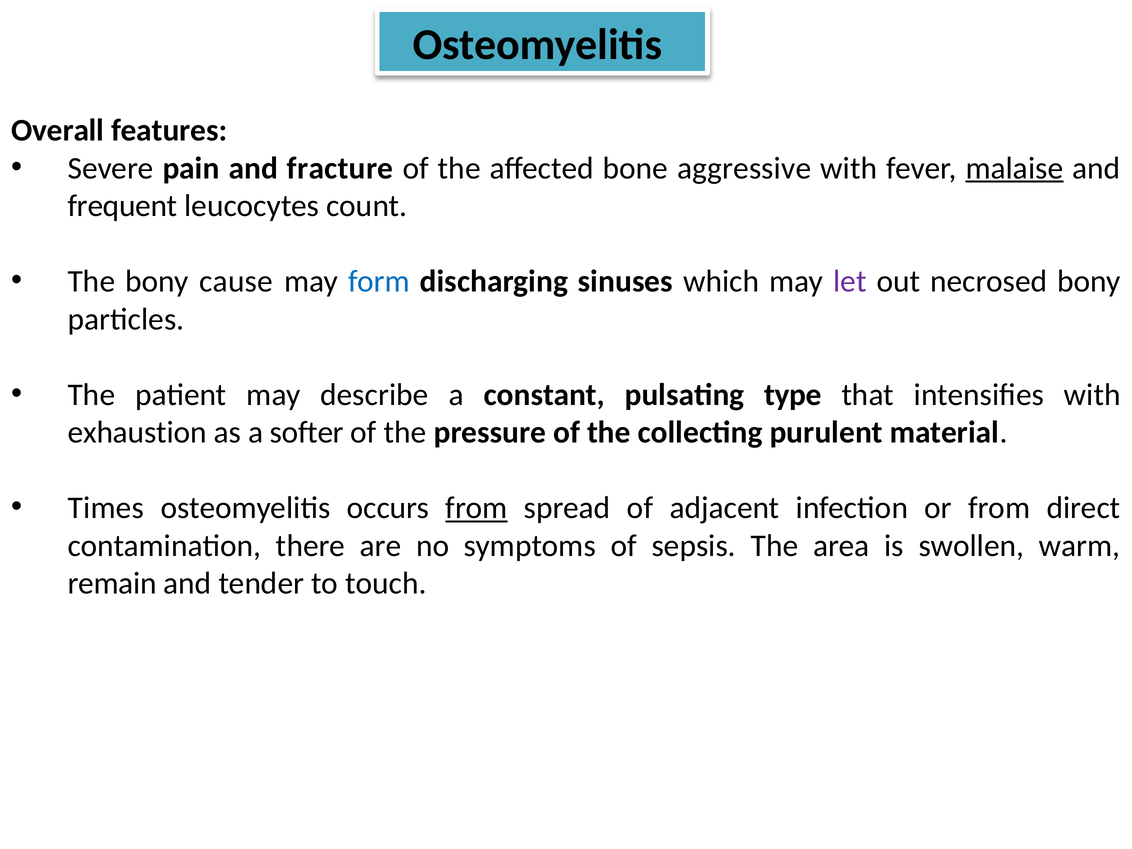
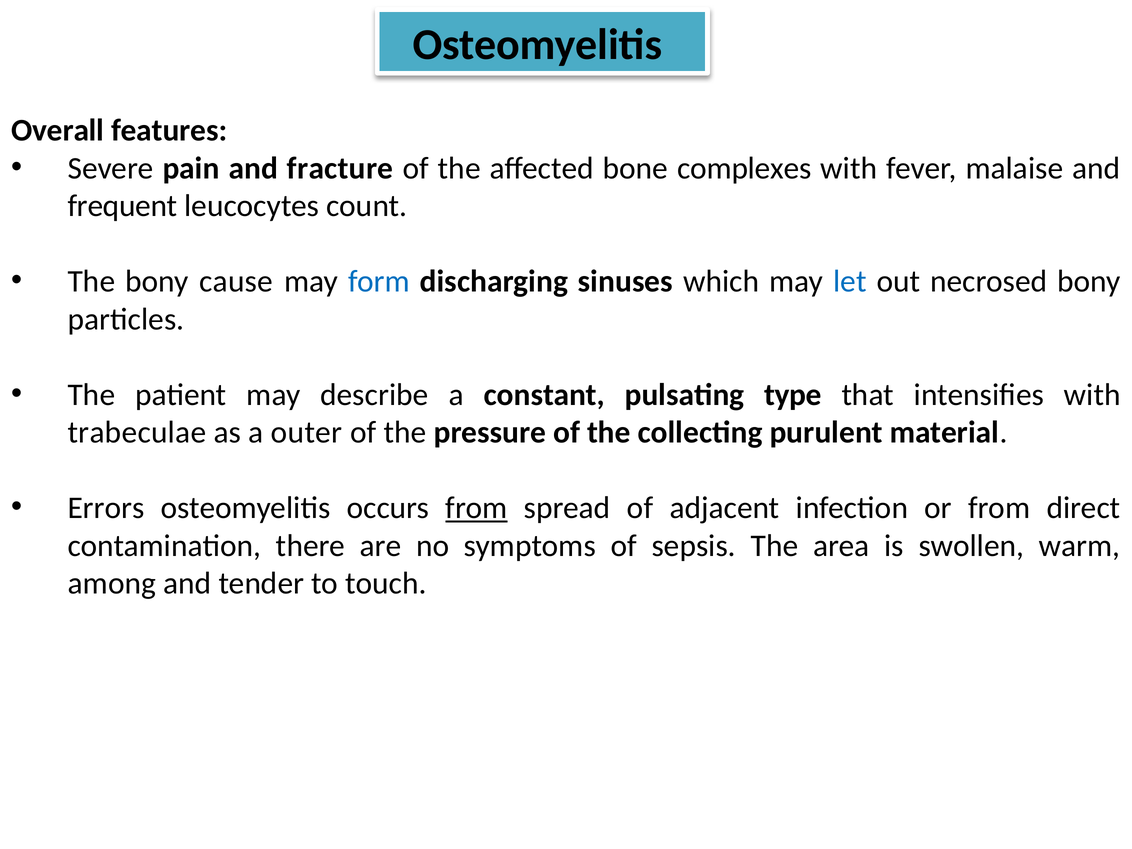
aggressive: aggressive -> complexes (744, 168)
malaise underline: present -> none (1014, 168)
let colour: purple -> blue (850, 281)
exhaustion: exhaustion -> trabeculae (137, 432)
softer: softer -> outer (307, 432)
Times: Times -> Errors (106, 508)
remain: remain -> among (112, 583)
